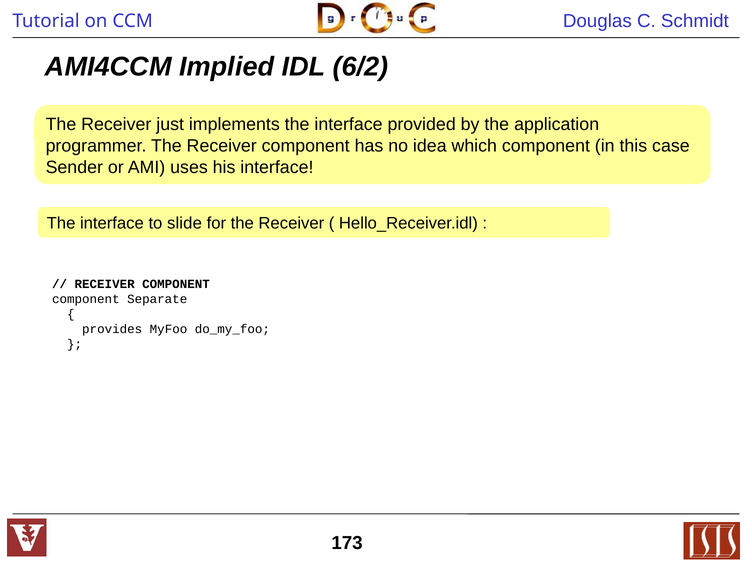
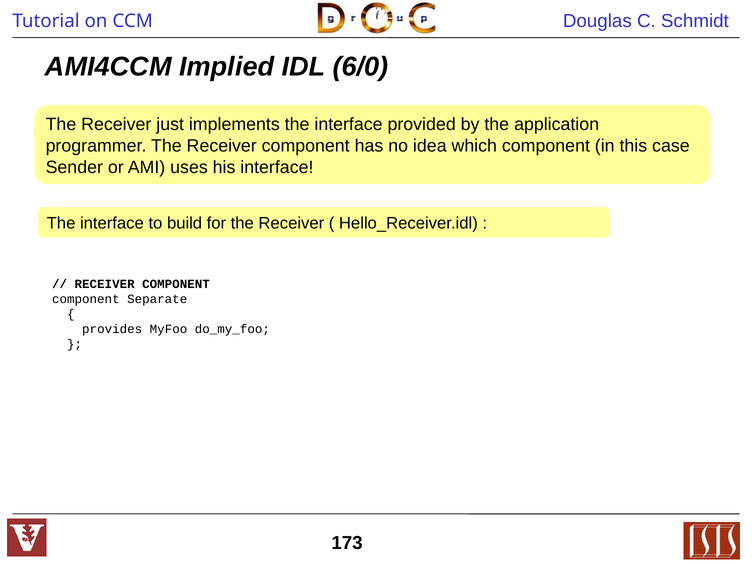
6/2: 6/2 -> 6/0 (361, 67)
slide: slide -> build (185, 223)
